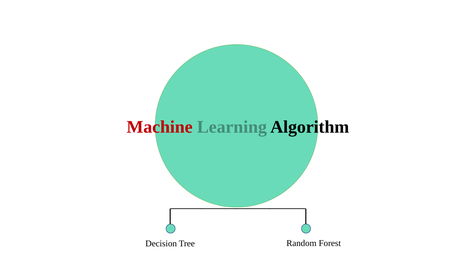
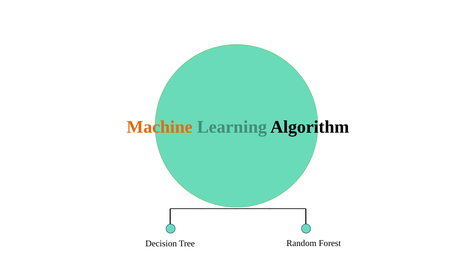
Machine colour: red -> orange (160, 127)
